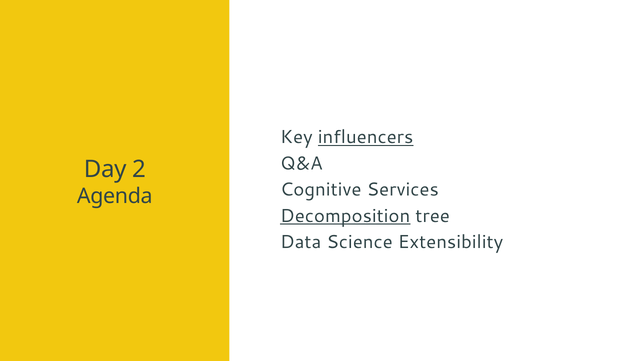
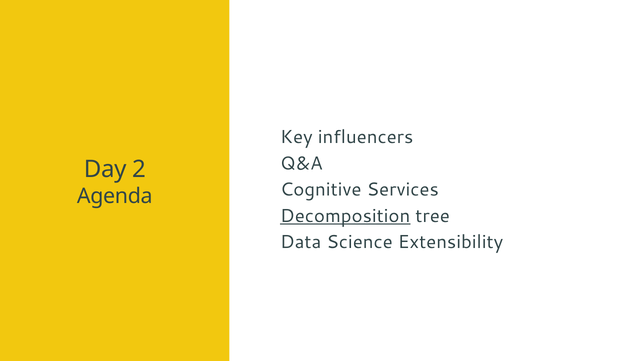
influencers underline: present -> none (366, 137)
